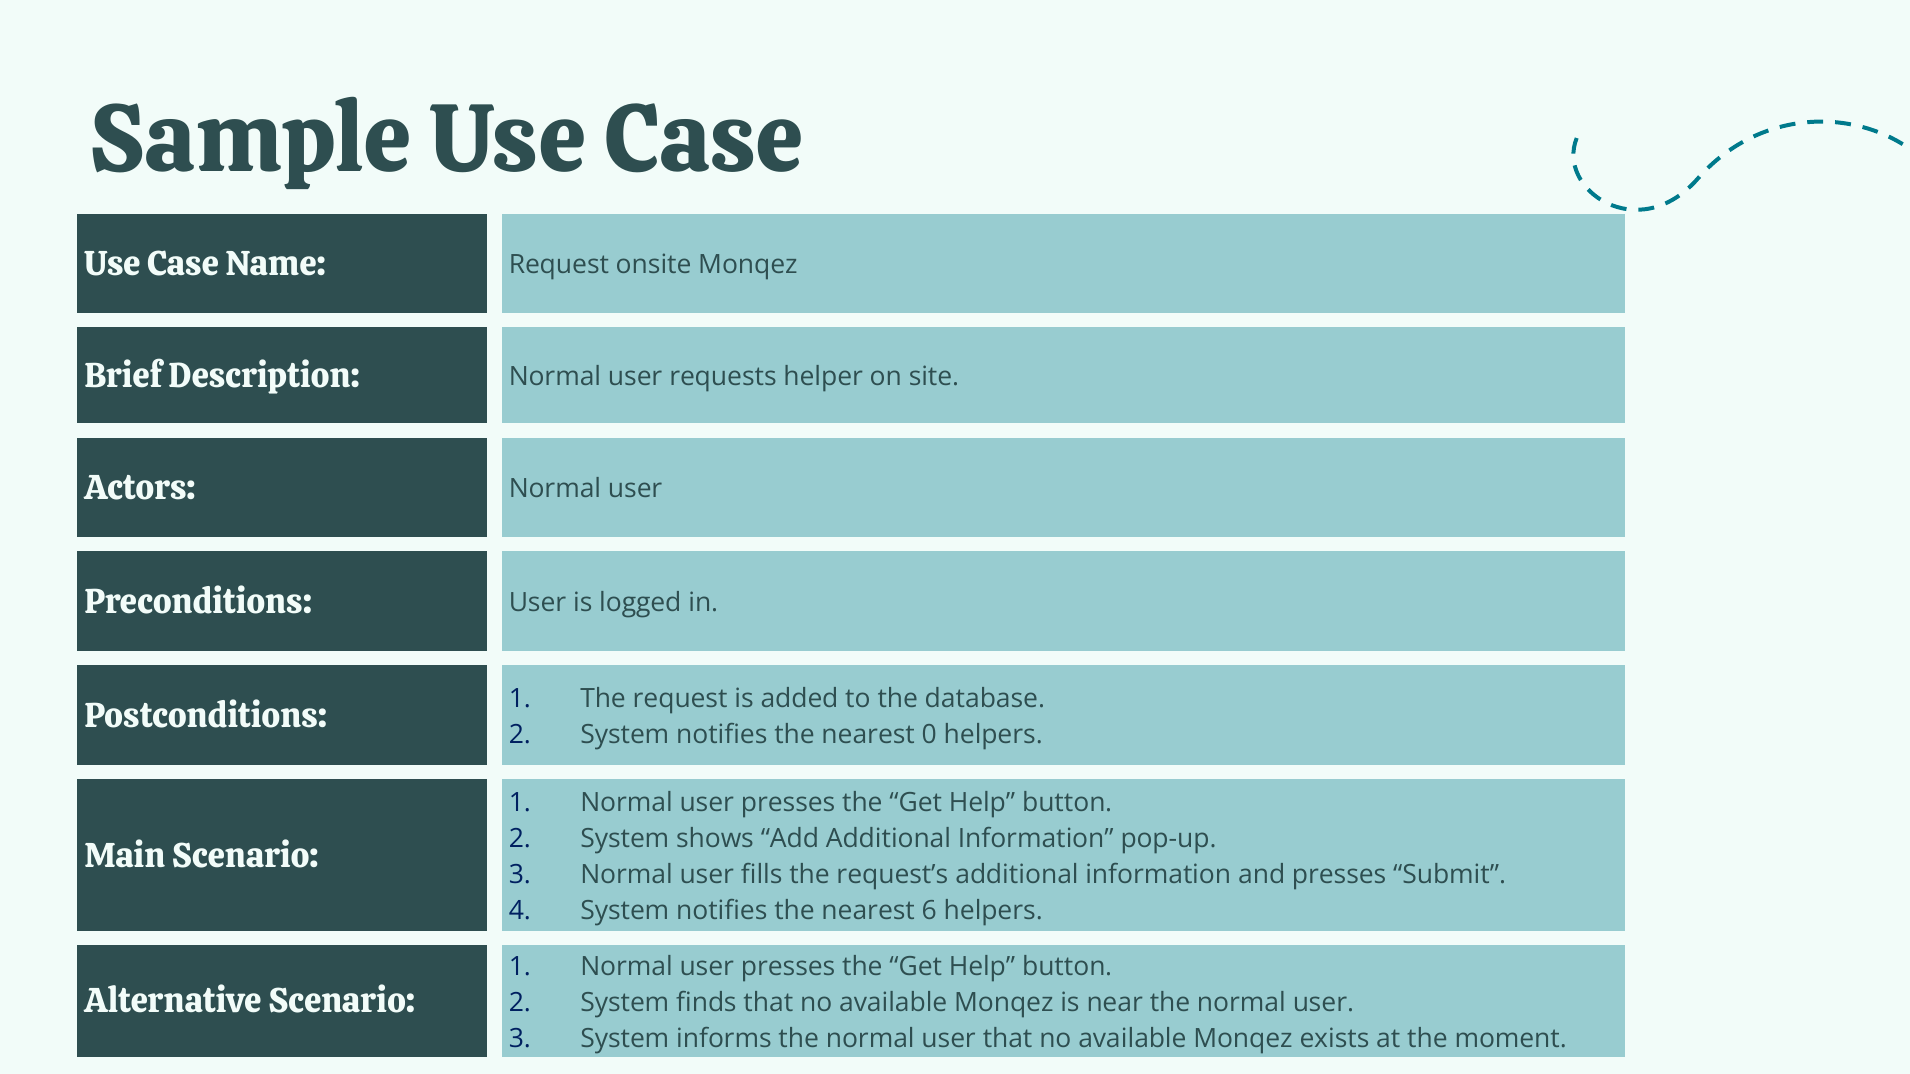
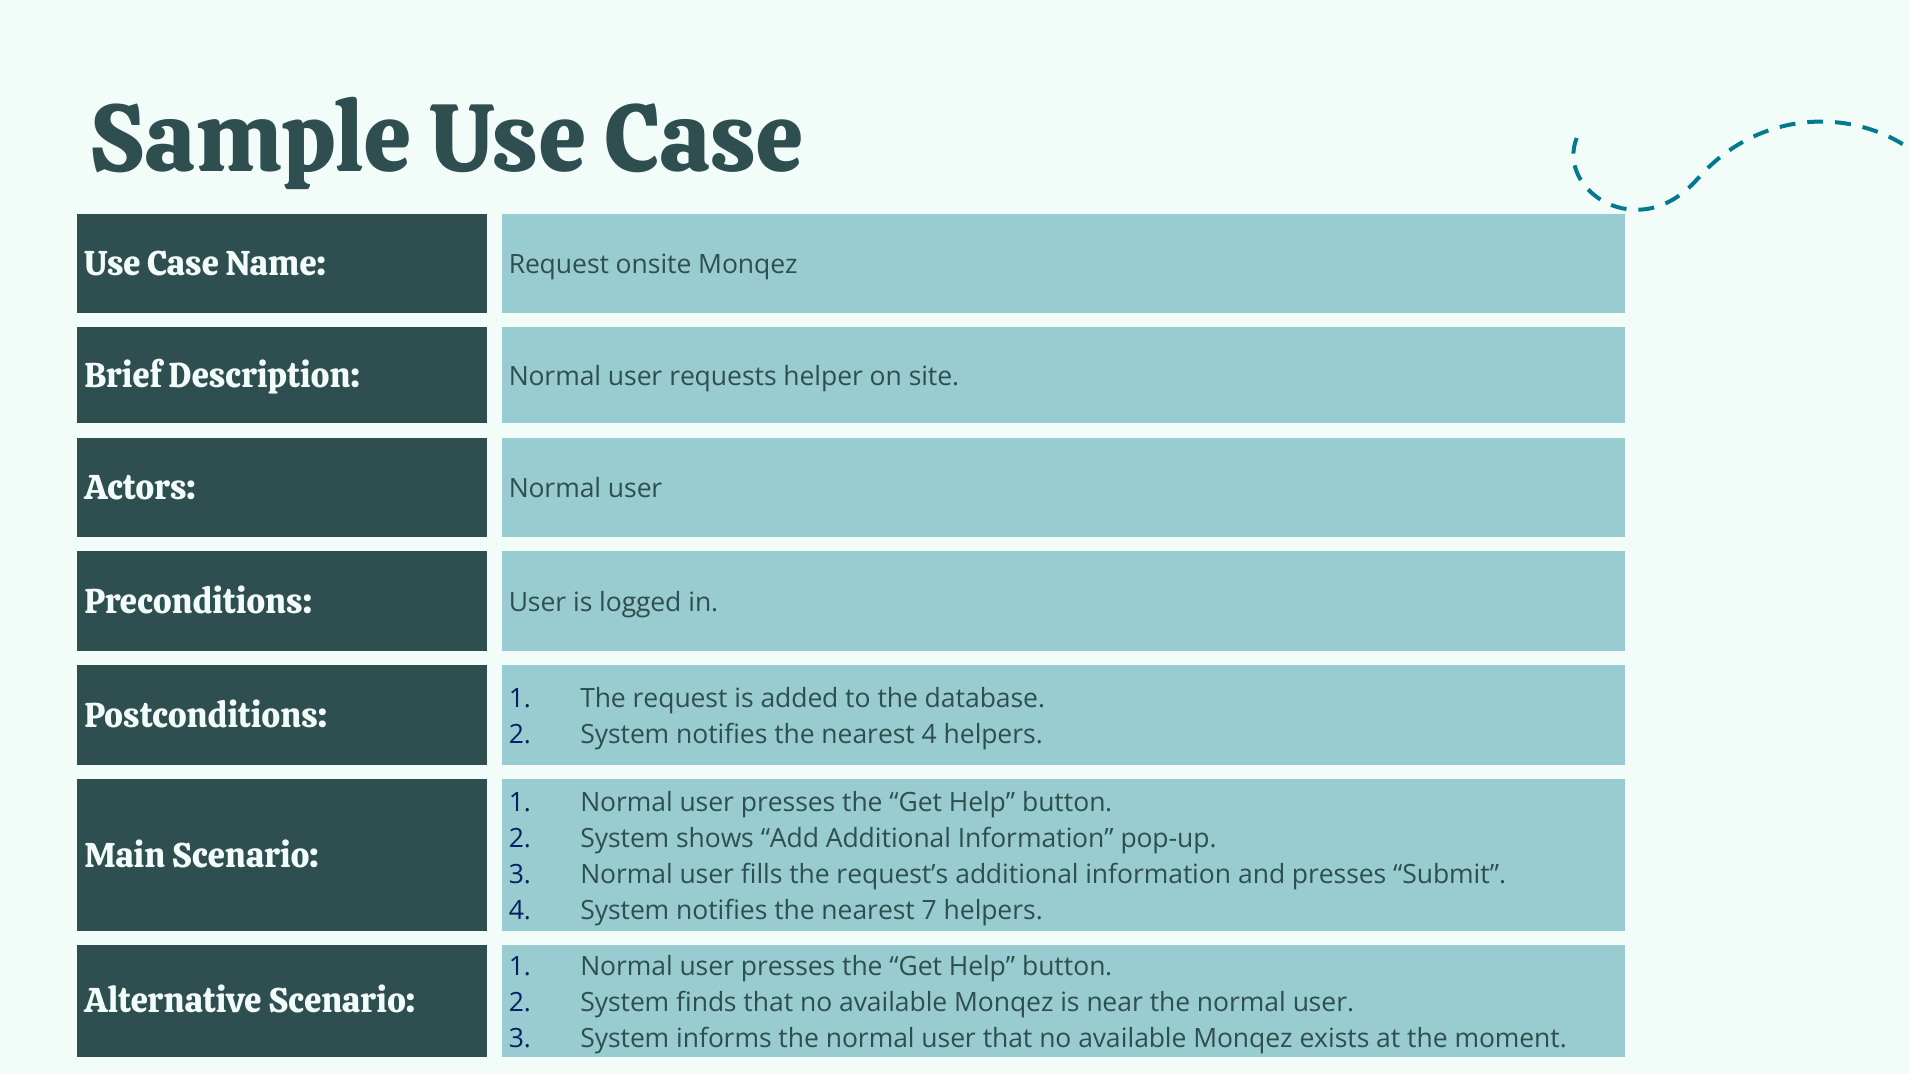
nearest 0: 0 -> 4 (929, 735)
6: 6 -> 7 (929, 911)
